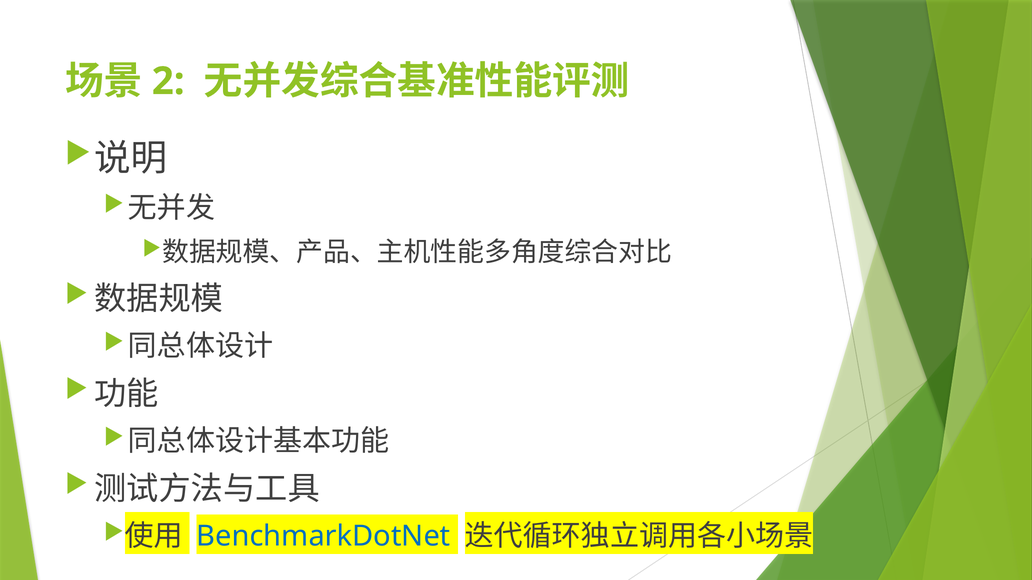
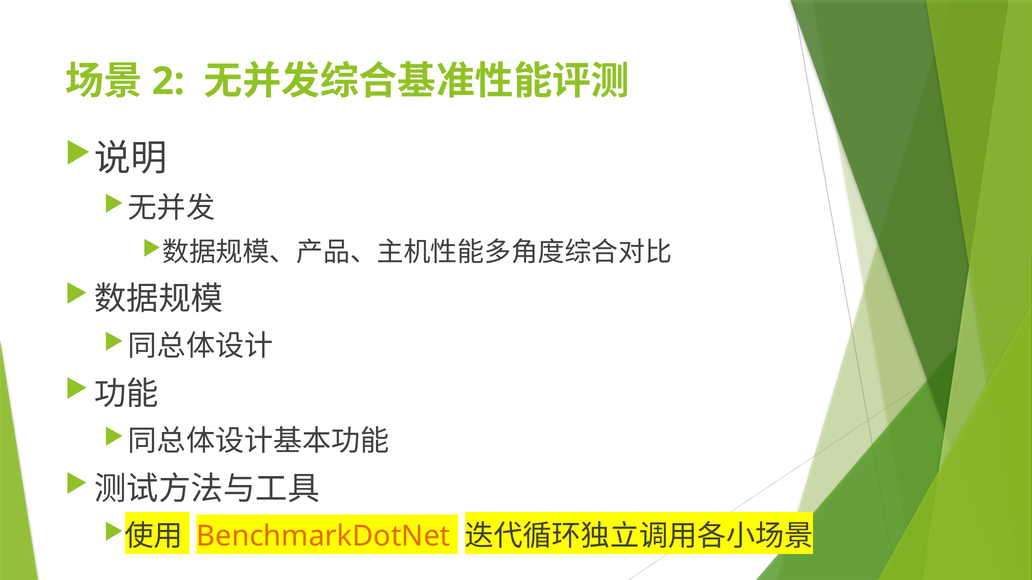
BenchmarkDotNet colour: blue -> orange (323, 537)
